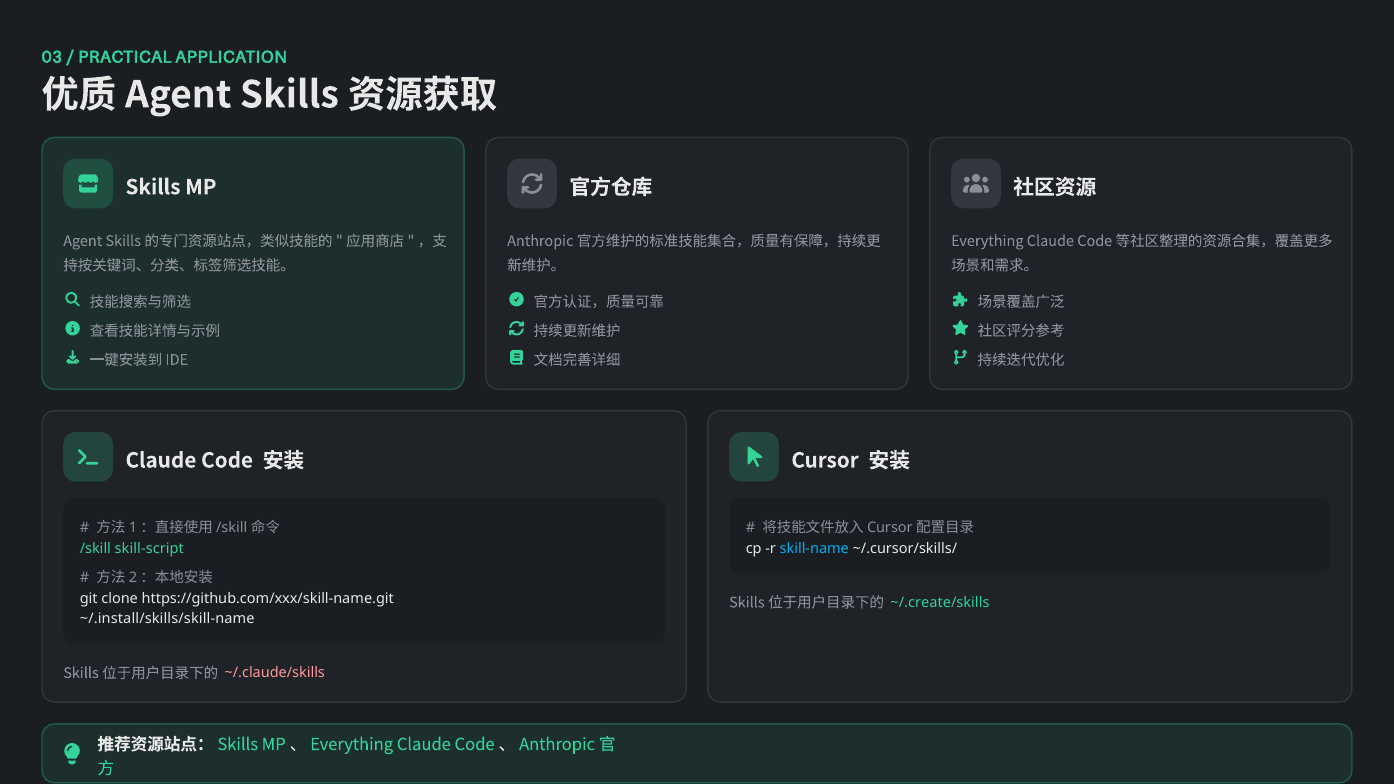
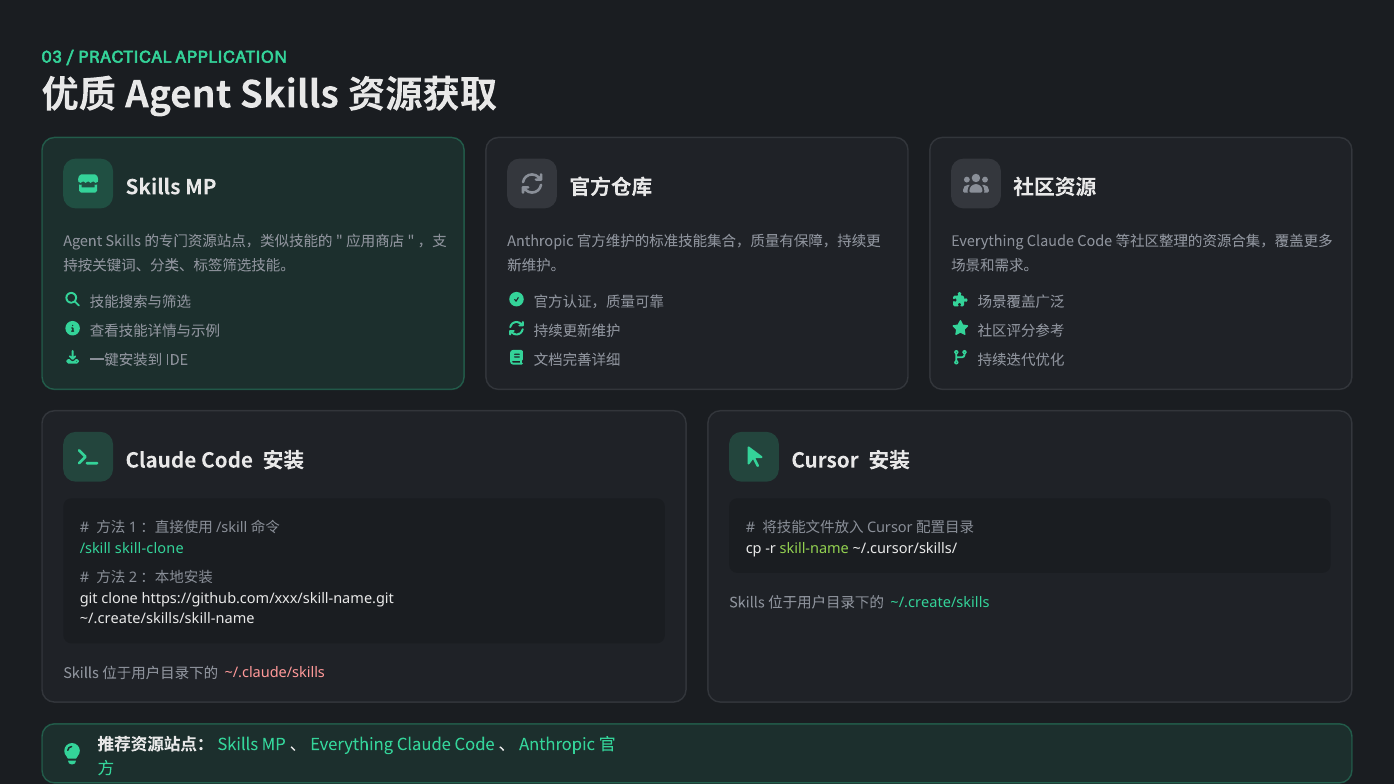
skill-script: skill-script -> skill-clone (149, 549)
skill-name colour: light blue -> light green (814, 549)
~/.install/skills/skill-name: ~/.install/skills/skill-name -> ~/.create/skills/skill-name (167, 619)
